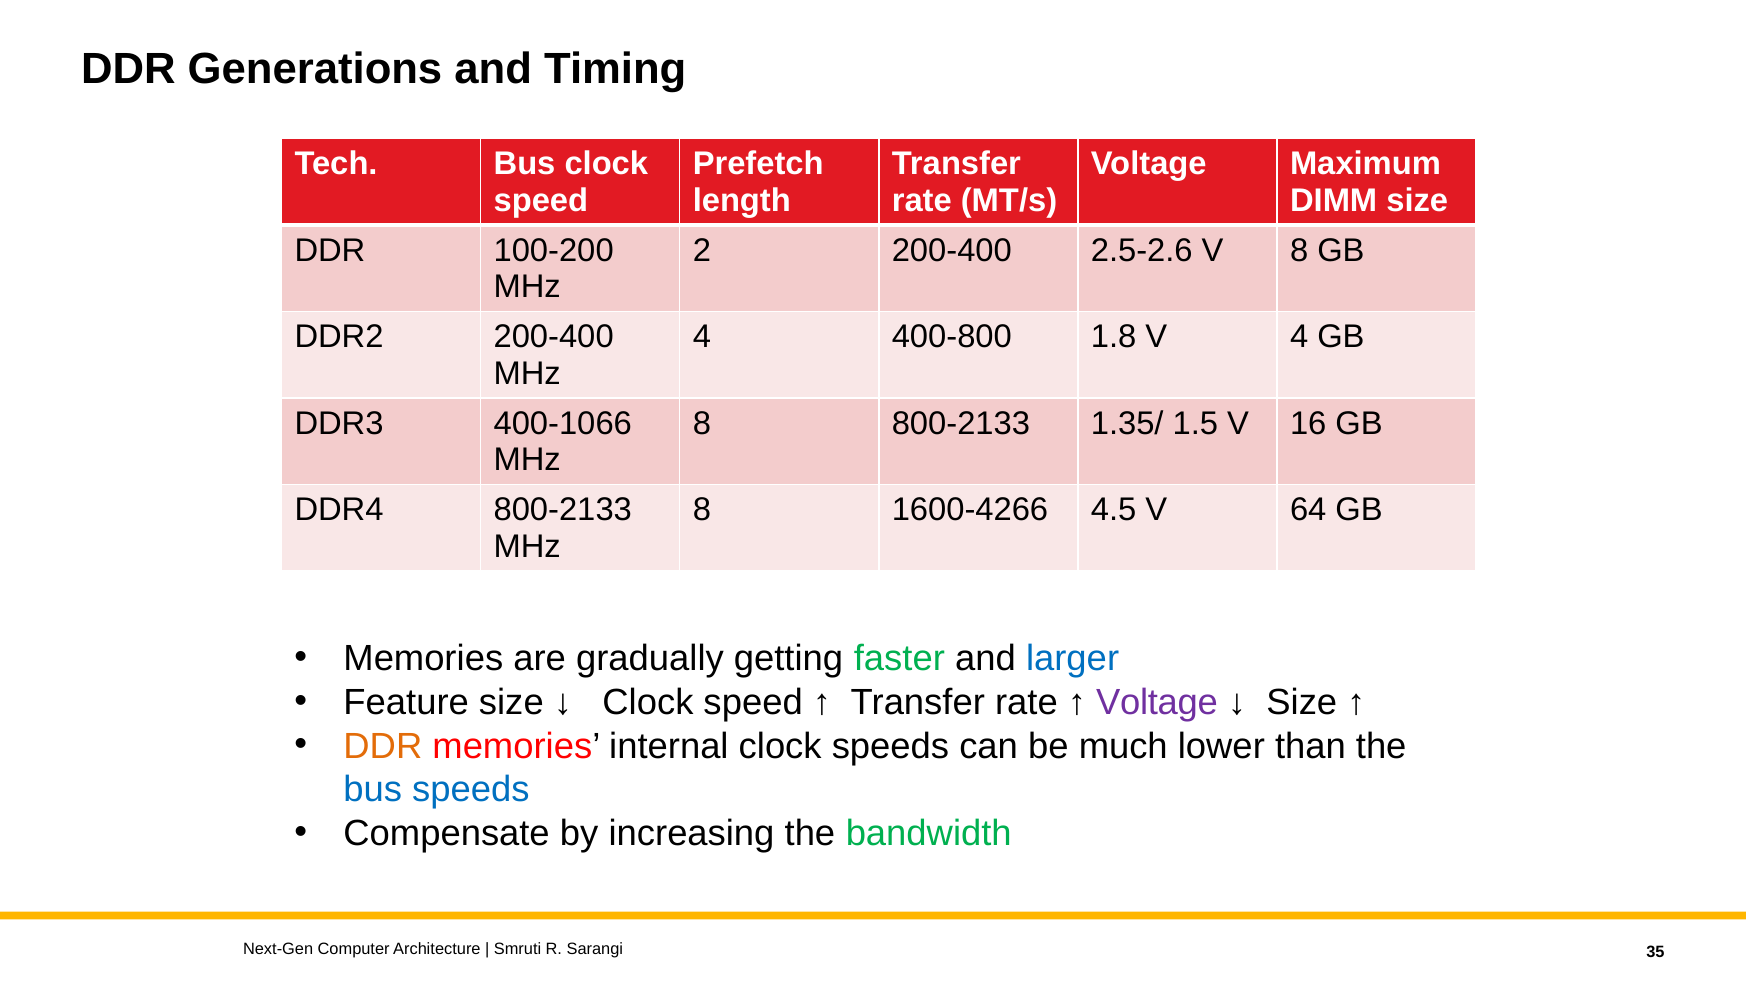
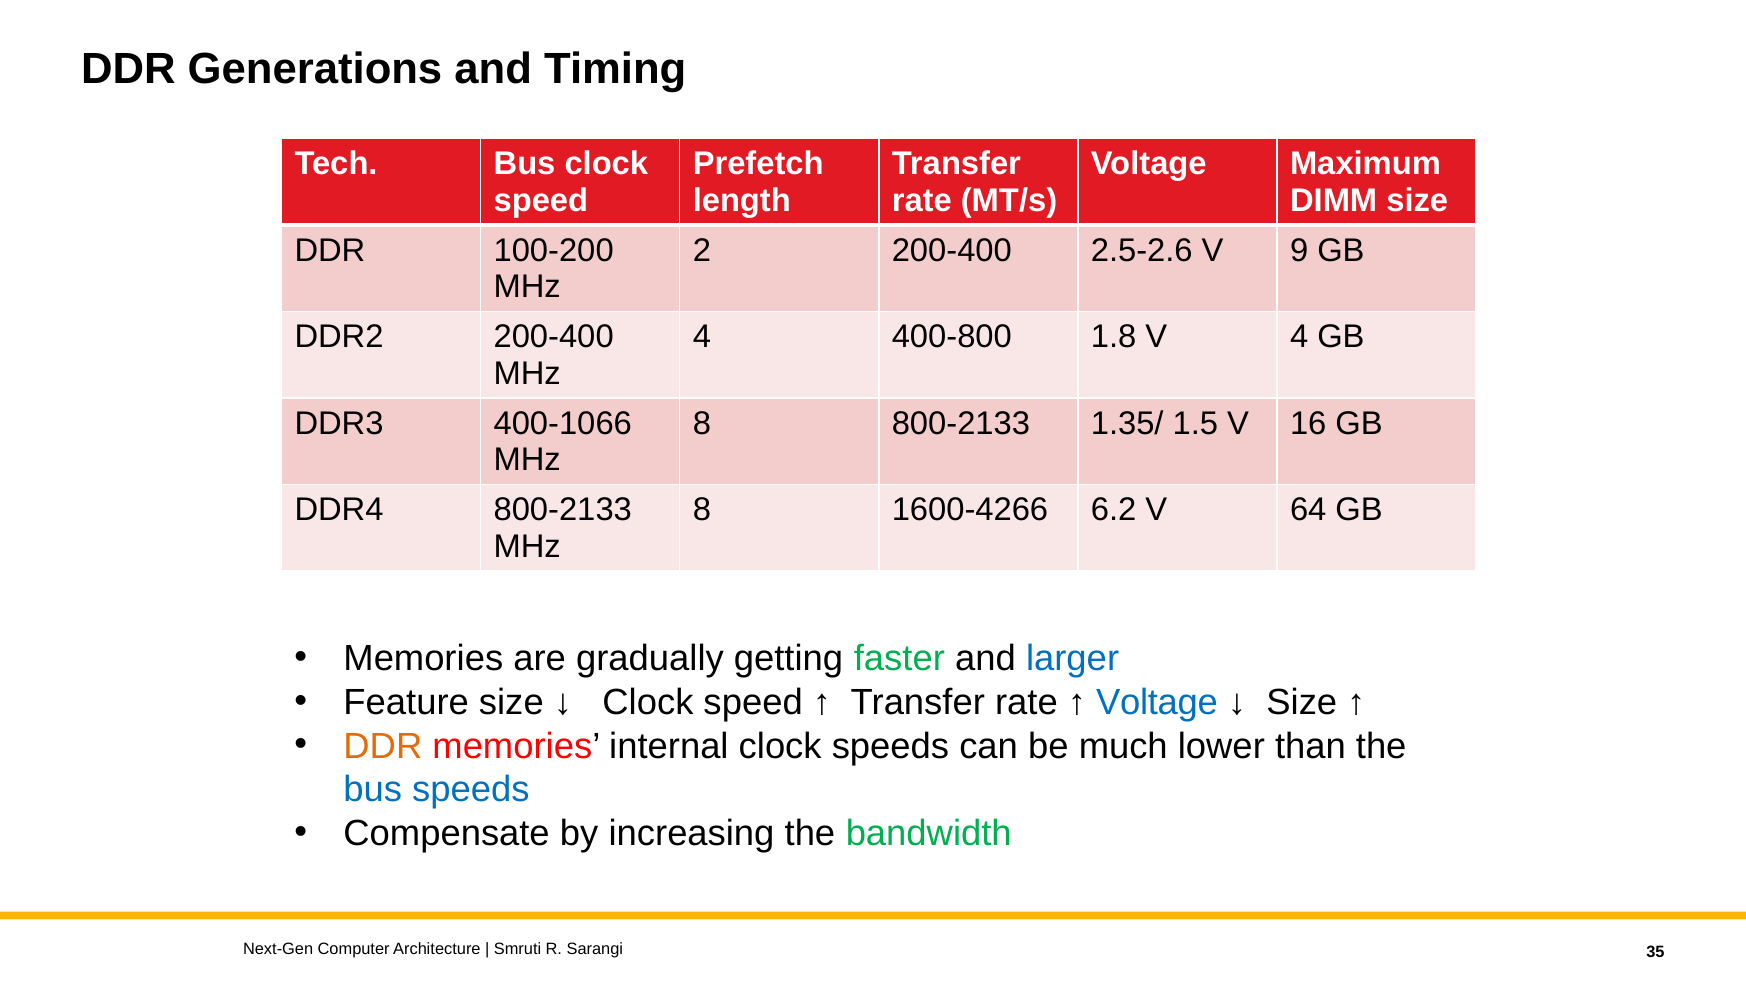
V 8: 8 -> 9 (1299, 251)
4.5: 4.5 -> 6.2 (1114, 510)
Voltage colour: purple -> blue (1157, 702)
